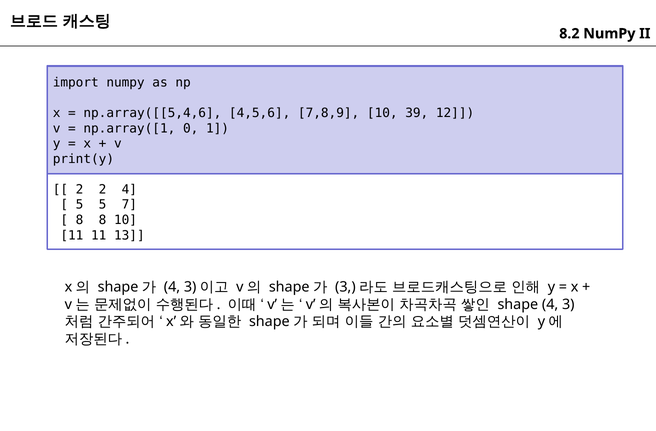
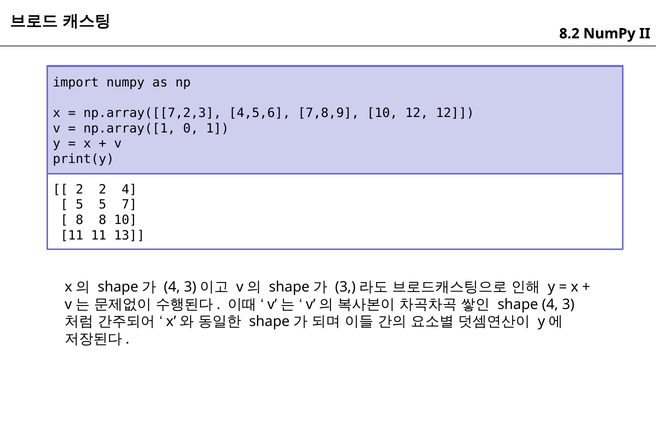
np.array([[5,4,6: np.array([[5,4,6 -> np.array([[7,2,3 (152, 113)
10 39: 39 -> 12 (417, 113)
